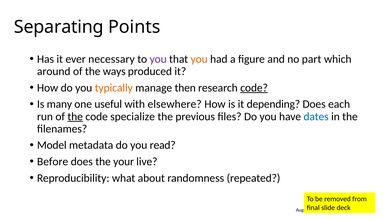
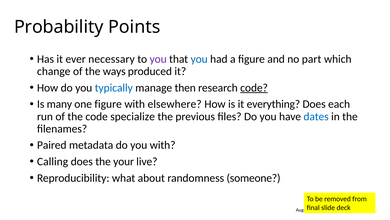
Separating: Separating -> Probability (59, 27)
you colour: orange -> blue (199, 59)
around: around -> change (54, 71)
typically colour: orange -> blue (114, 88)
one useful: useful -> figure (108, 104)
depending: depending -> everything (273, 104)
the underline: present -> none (75, 116)
Model: Model -> Paired (52, 145)
you read: read -> with (163, 145)
Before: Before -> Calling (53, 161)
repeated: repeated -> someone (253, 178)
